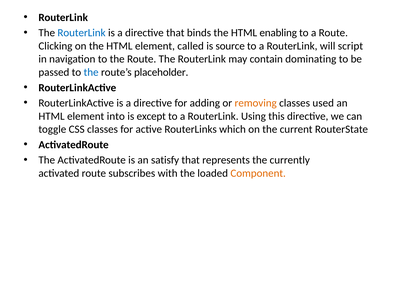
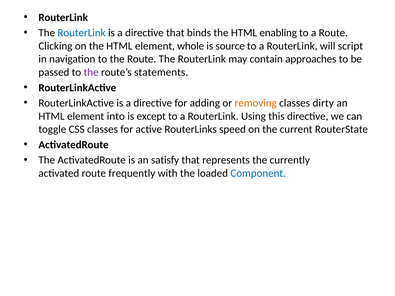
called: called -> whole (191, 46)
dominating: dominating -> approaches (311, 59)
the colour: blue -> purple (91, 72)
placeholder: placeholder -> statements (161, 72)
used: used -> dirty (323, 103)
which: which -> speed (233, 129)
subscribes: subscribes -> frequently (132, 173)
Component colour: orange -> blue (258, 173)
